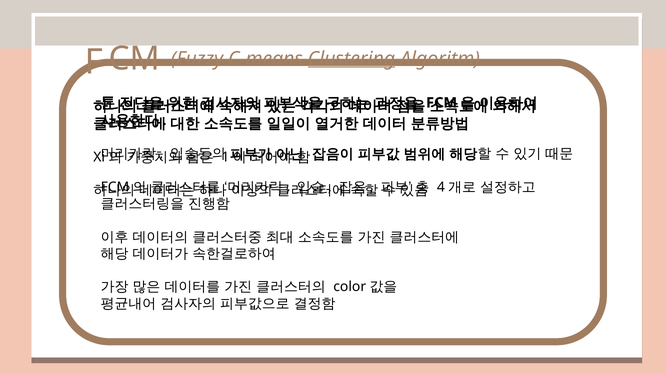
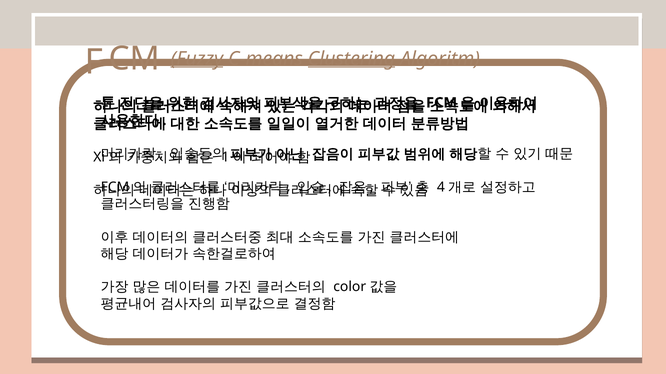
Fuzzy underline: none -> present (197, 59)
